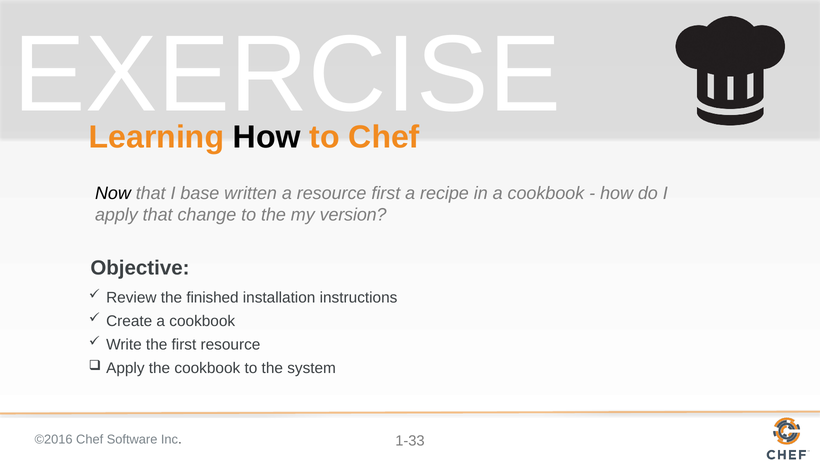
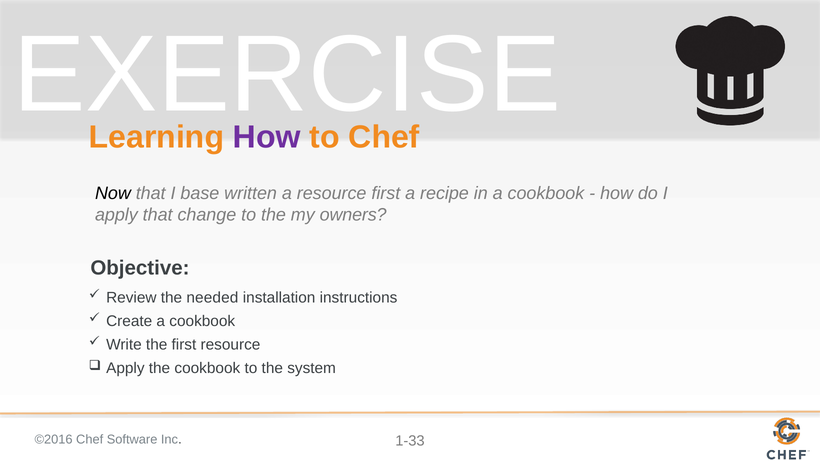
How colour: black -> purple (267, 137)
version: version -> owners (353, 215)
finished: finished -> needed (212, 298)
